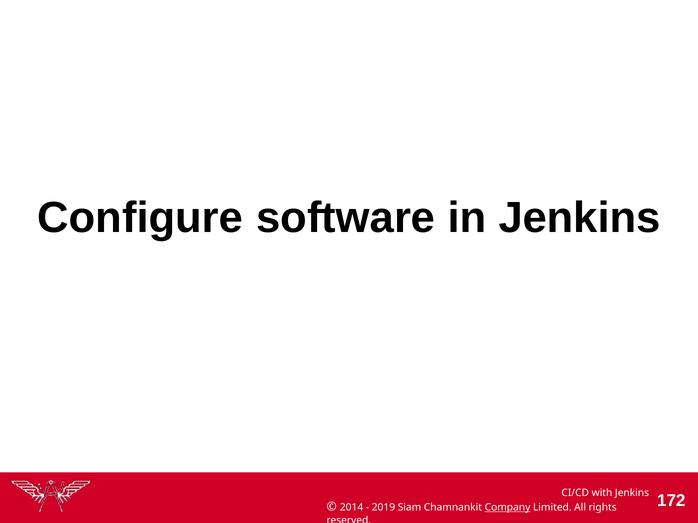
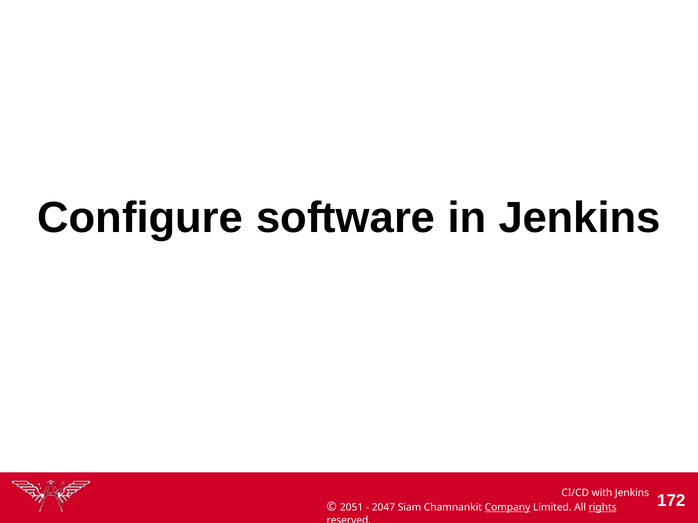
2014: 2014 -> 2051 (352, 508)
2019: 2019 -> 2047 (383, 508)
rights underline: none -> present (603, 508)
